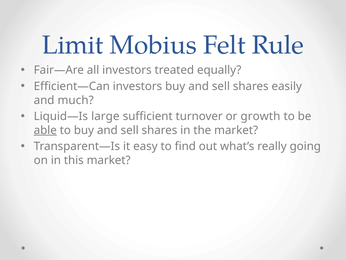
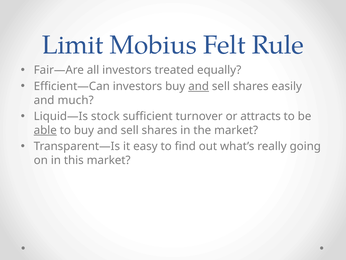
and underline: none -> present (199, 86)
large: large -> stock (105, 116)
growth: growth -> attracts (261, 116)
